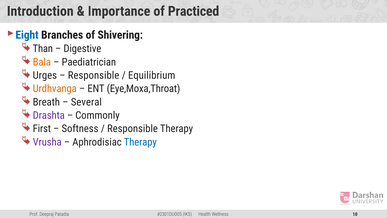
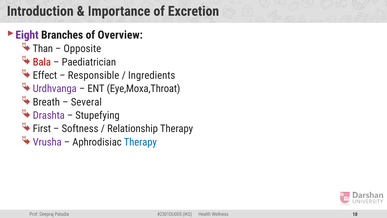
Practiced: Practiced -> Excretion (193, 11)
Eight colour: blue -> purple (27, 35)
Shivering: Shivering -> Overview (120, 35)
Digestive: Digestive -> Opposite (82, 49)
Bala colour: orange -> red (42, 62)
Urges: Urges -> Effect (45, 75)
Equilibrium: Equilibrium -> Ingredients (152, 75)
Urdhvanga colour: orange -> purple (55, 89)
Commonly: Commonly -> Stupefying (97, 115)
Responsible: Responsible -> Relationship (133, 129)
